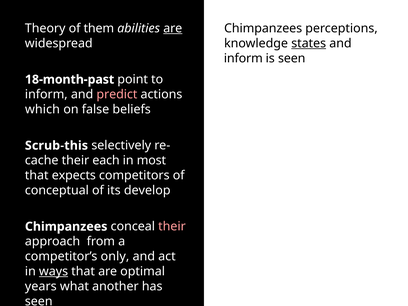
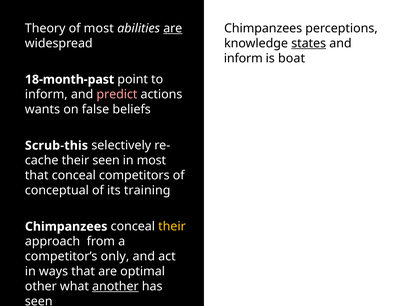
of them: them -> most (99, 28)
is seen: seen -> boat (292, 58)
which: which -> wants (43, 109)
their each: each -> seen (106, 160)
that expects: expects -> conceal (74, 175)
develop: develop -> training (147, 190)
their colour: pink -> yellow (172, 227)
ways underline: present -> none (54, 271)
years: years -> other (41, 286)
another underline: none -> present (115, 286)
